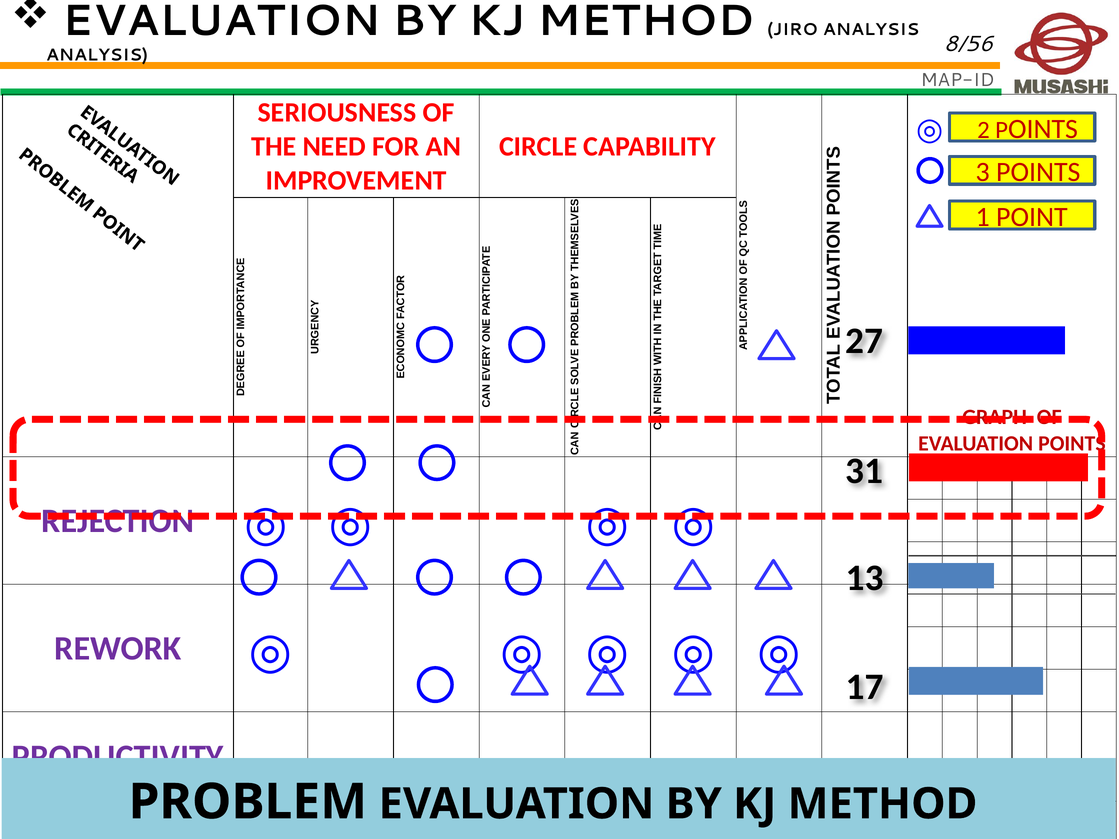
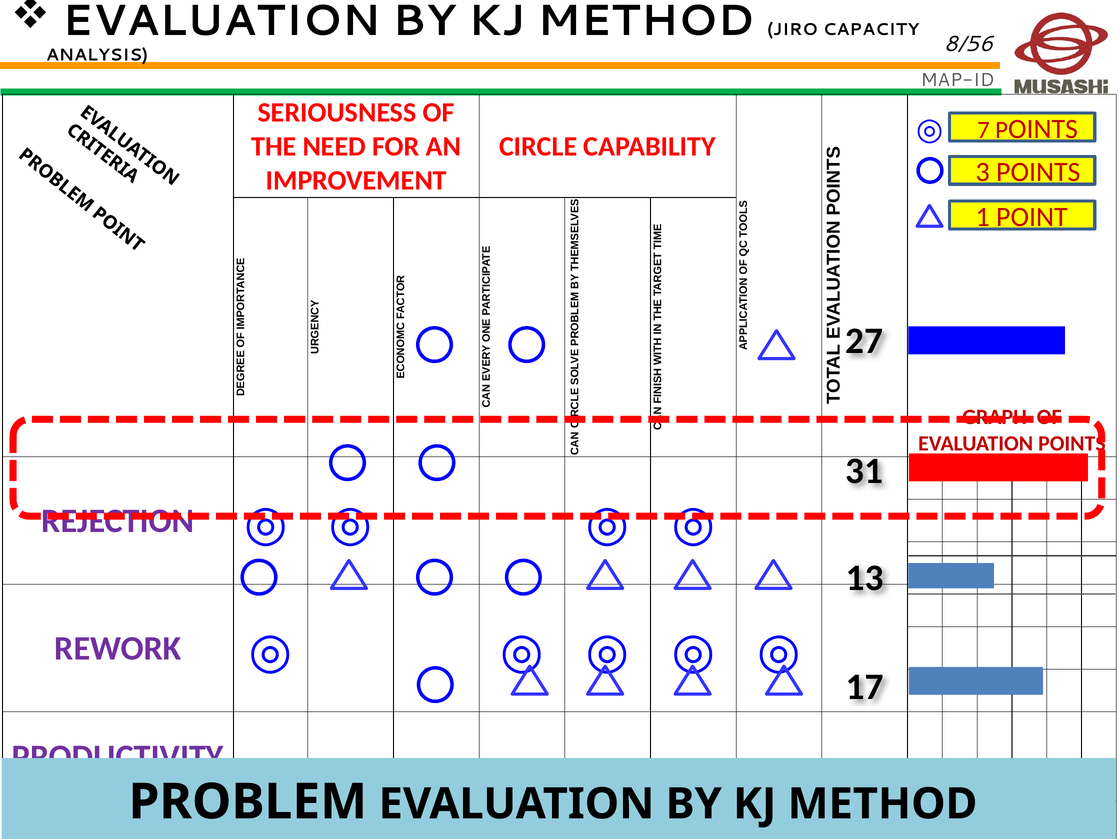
JIRO ANALYSIS: ANALYSIS -> CAPACITY (871, 29)
2: 2 -> 7 (983, 130)
